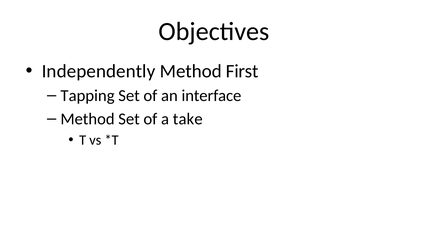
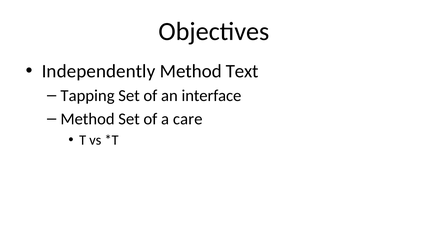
First: First -> Text (242, 71)
take: take -> care (188, 119)
